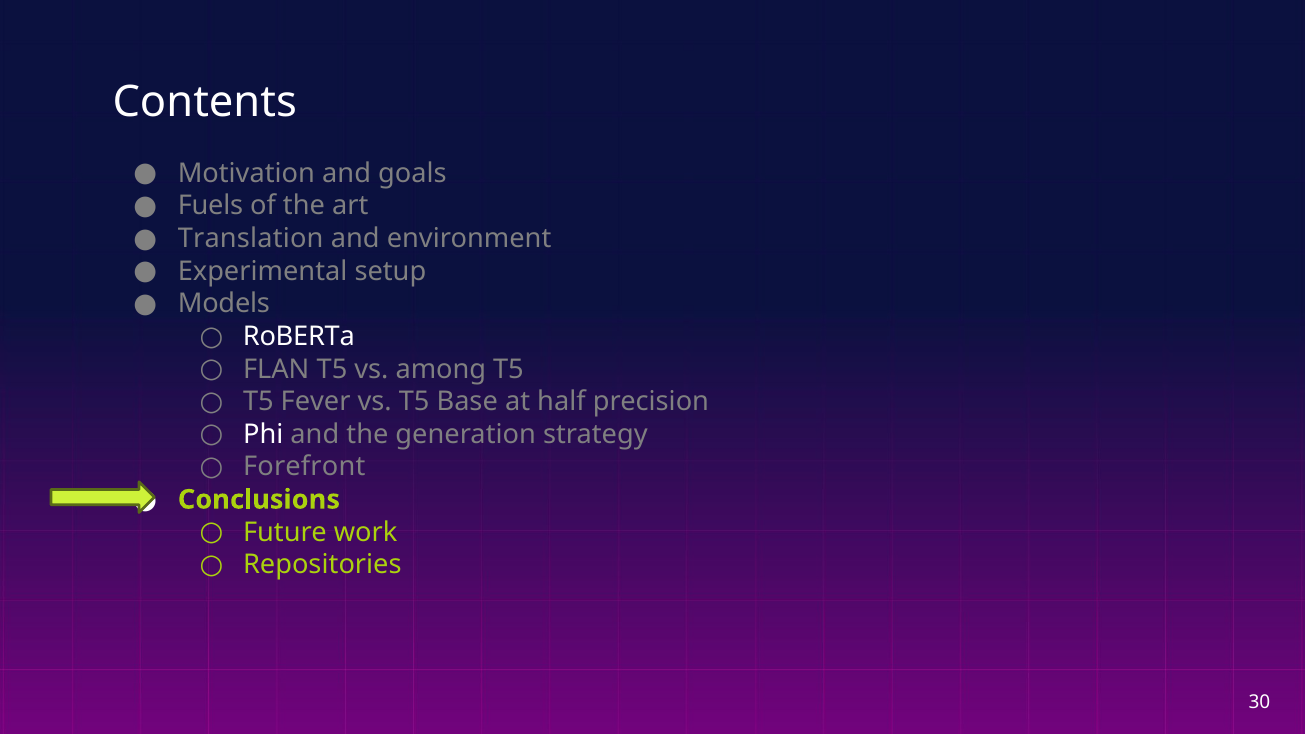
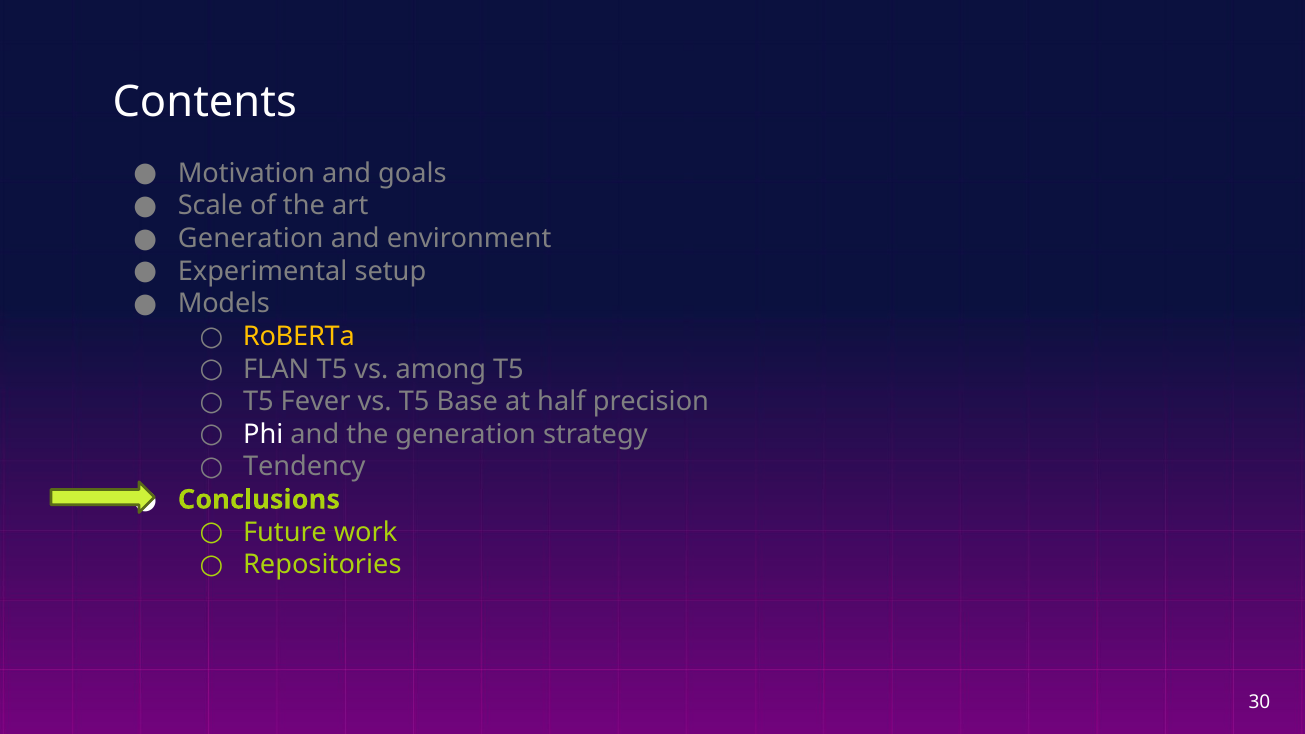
Fuels: Fuels -> Scale (210, 206)
Translation: Translation -> Generation (251, 239)
RoBERTa colour: white -> yellow (299, 336)
Forefront: Forefront -> Tendency (304, 467)
